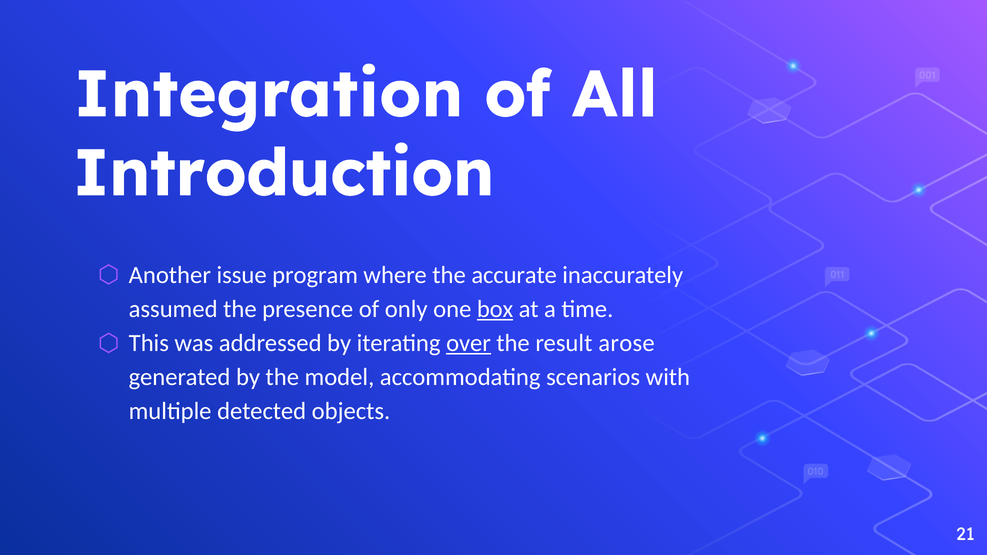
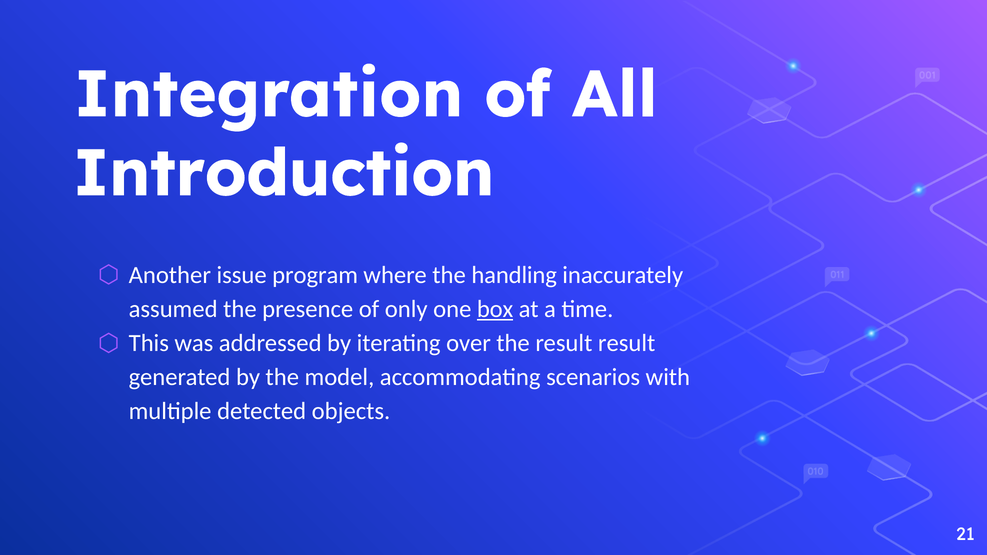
accurate: accurate -> handling (514, 275)
over underline: present -> none (469, 343)
result arose: arose -> result (627, 343)
